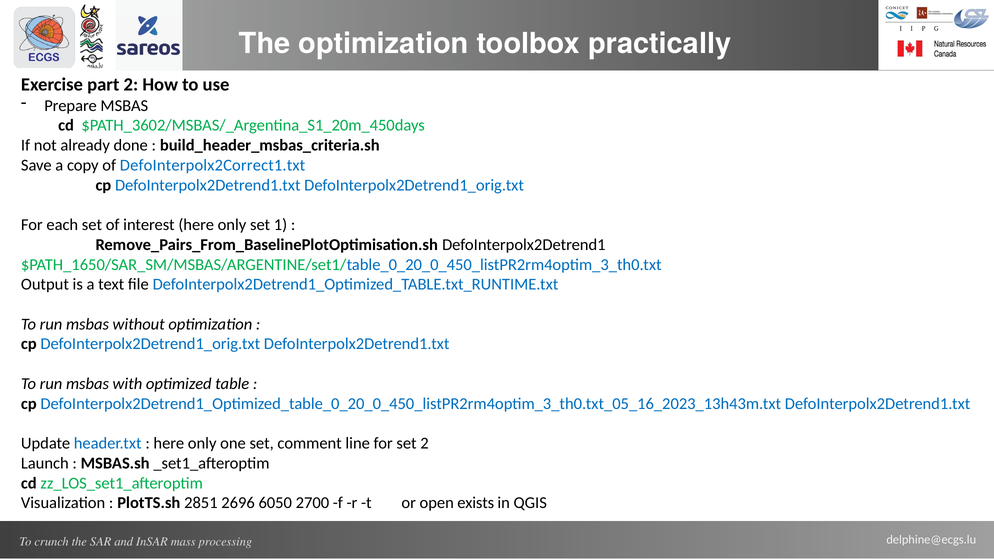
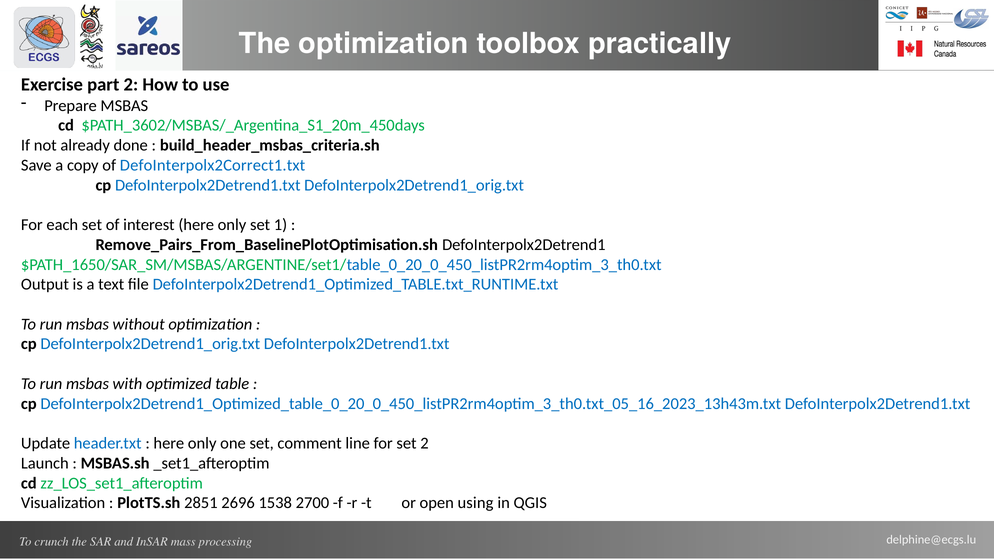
6050: 6050 -> 1538 (275, 503)
exists: exists -> using (476, 503)
